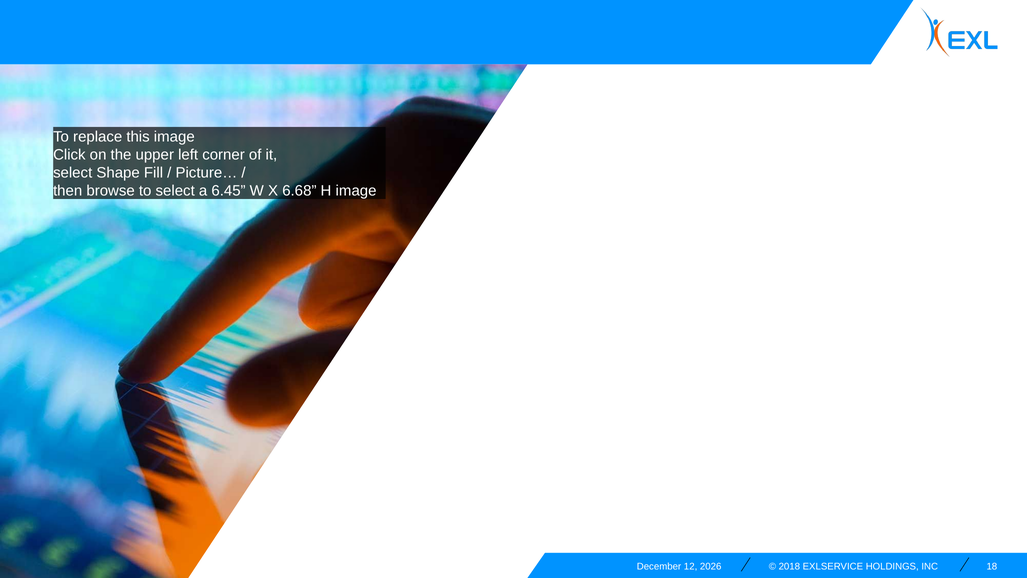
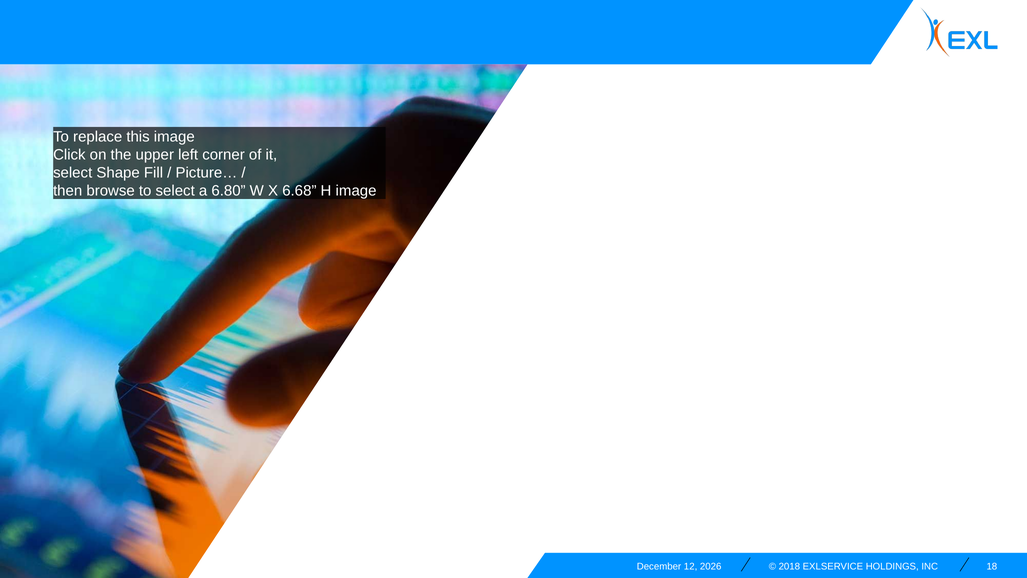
6.45: 6.45 -> 6.80 (229, 191)
